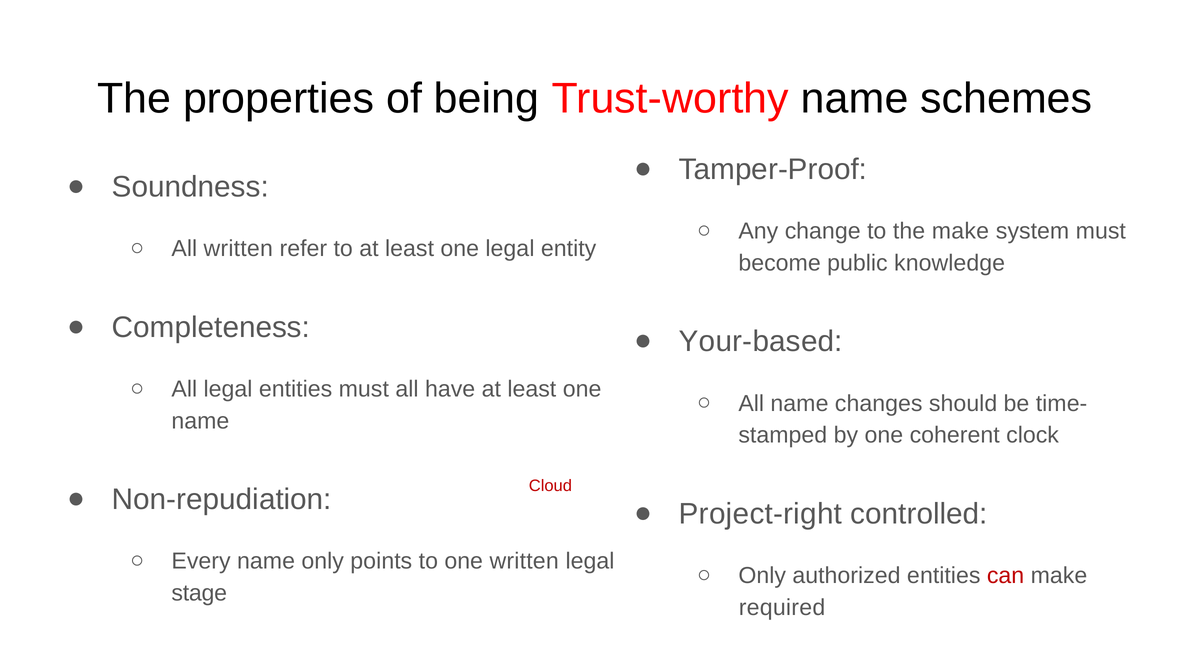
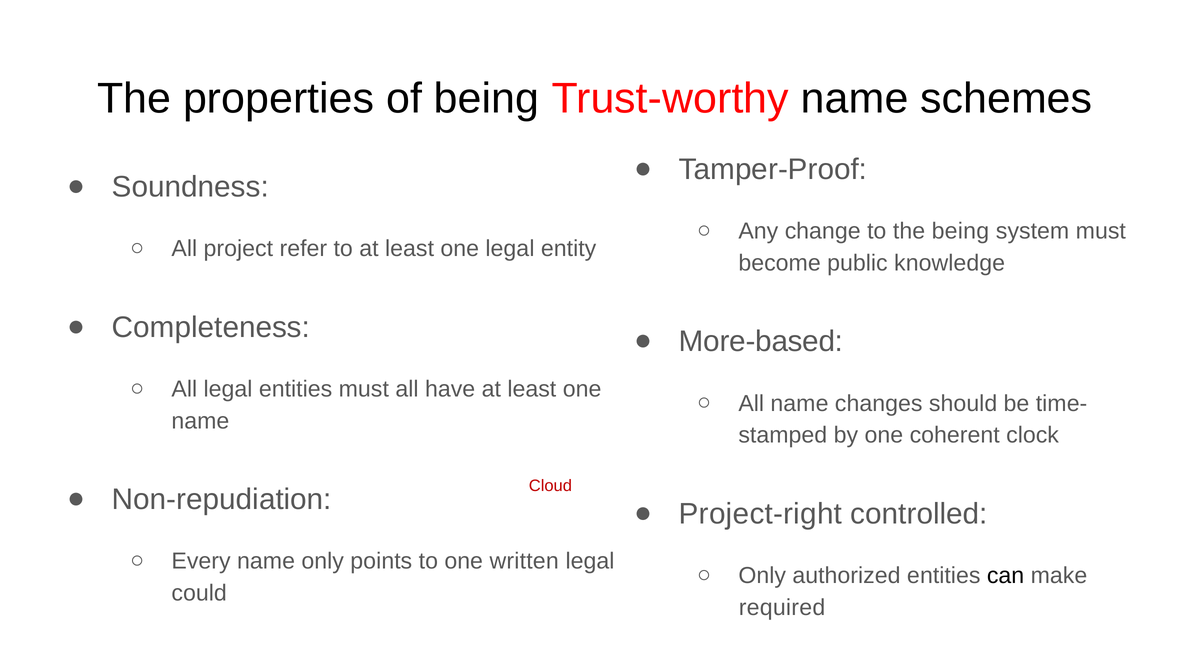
the make: make -> being (960, 231)
All written: written -> project (238, 249)
Your-based: Your-based -> More-based (761, 342)
can colour: red -> black (1006, 576)
stage: stage -> could (199, 594)
